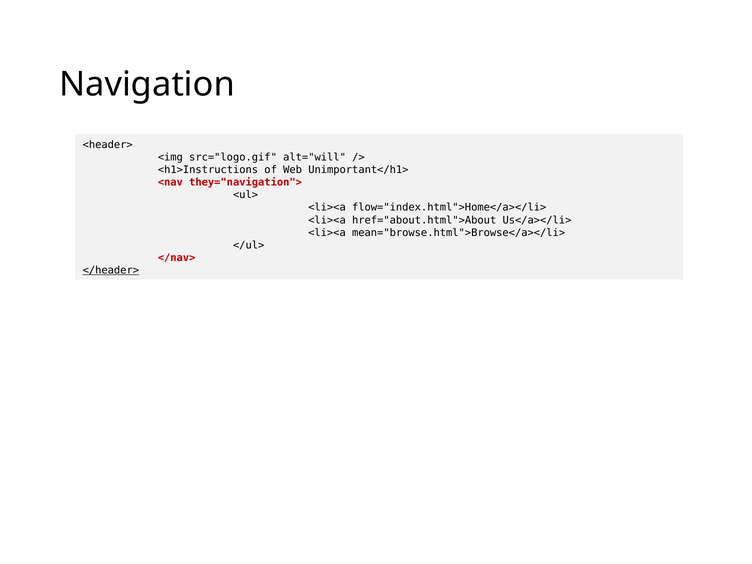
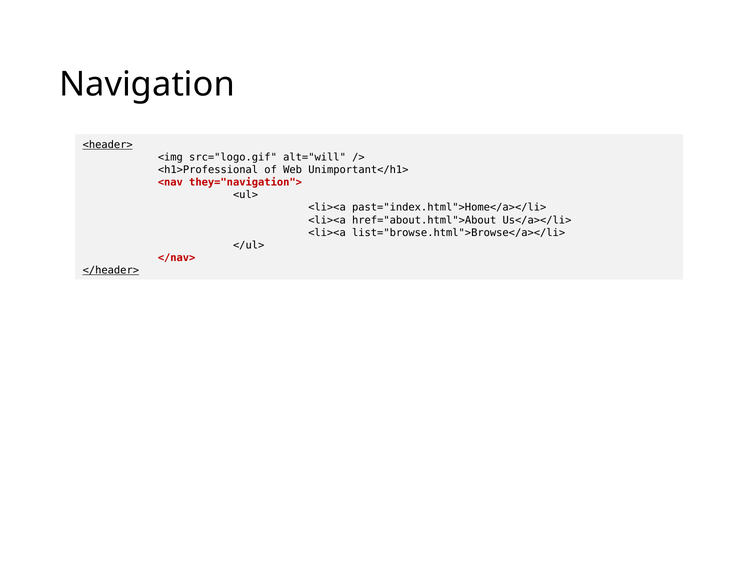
<header> underline: none -> present (108, 145)
<h1>Instructions: <h1>Instructions -> <h1>Professional (208, 170)
flow="index.html">Home</a></li>: flow="index.html">Home</a></li> -> past="index.html">Home</a></li> (449, 208)
mean="browse.html">Browse</a></li>: mean="browse.html">Browse</a></li> -> list="browse.html">Browse</a></li> (459, 233)
